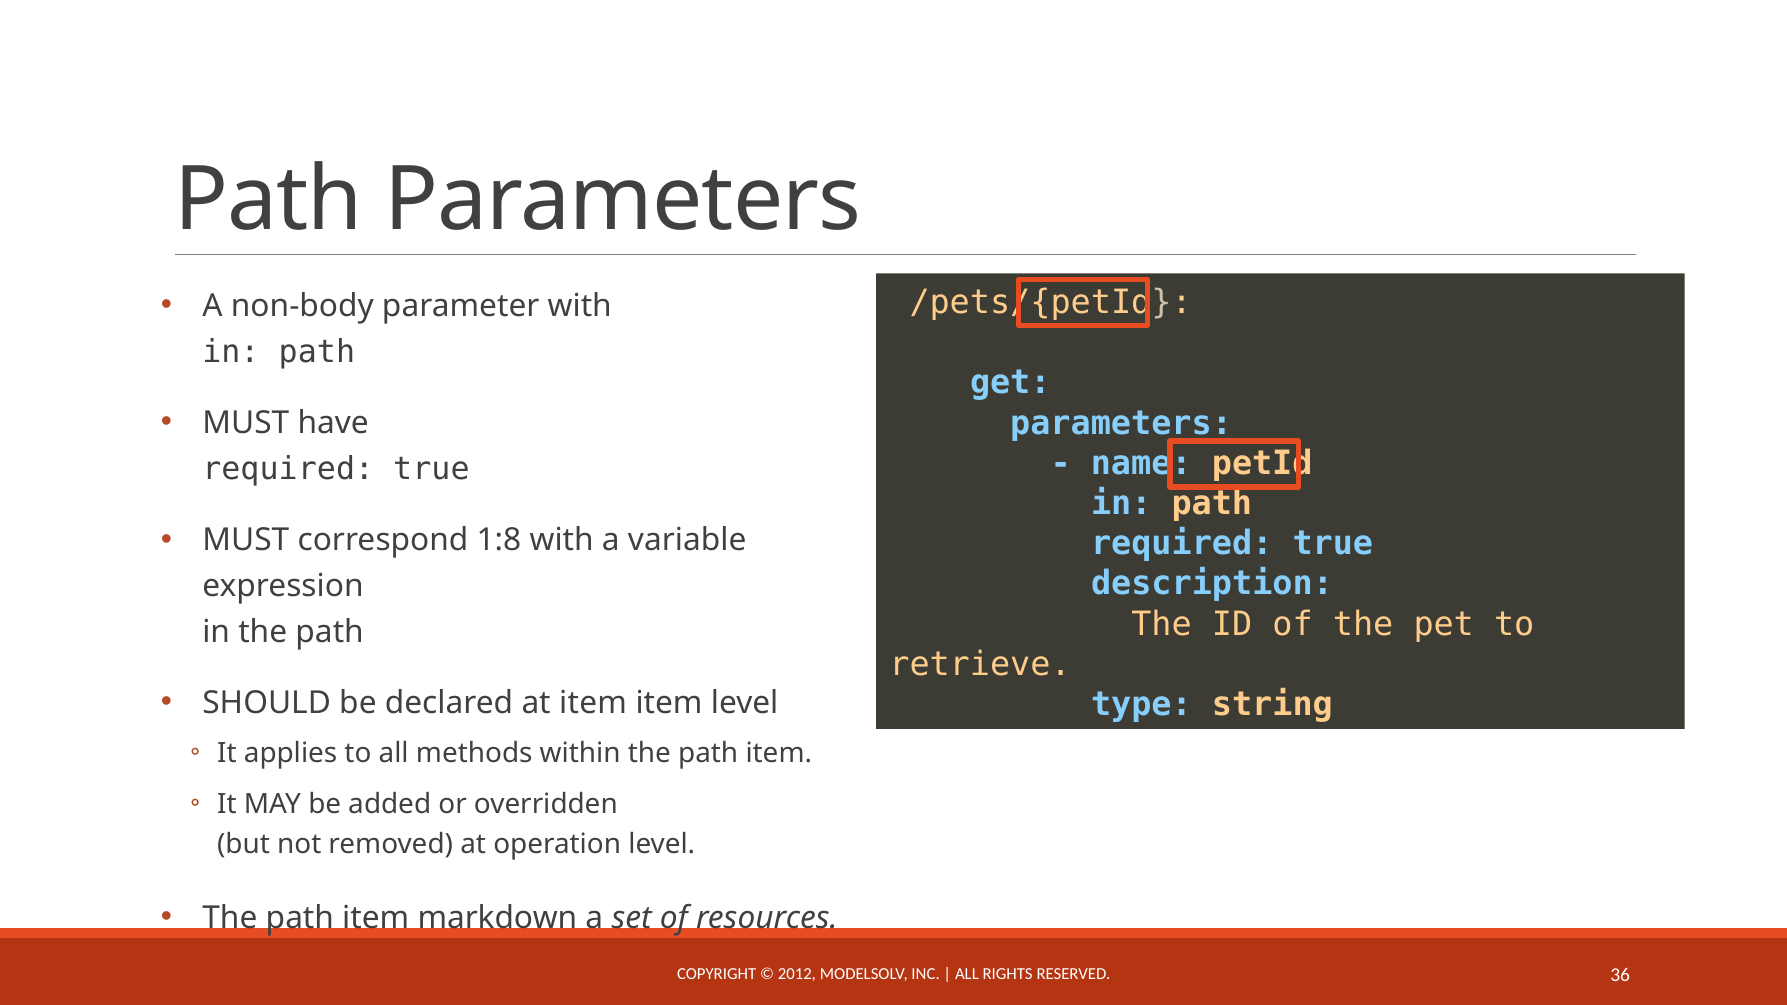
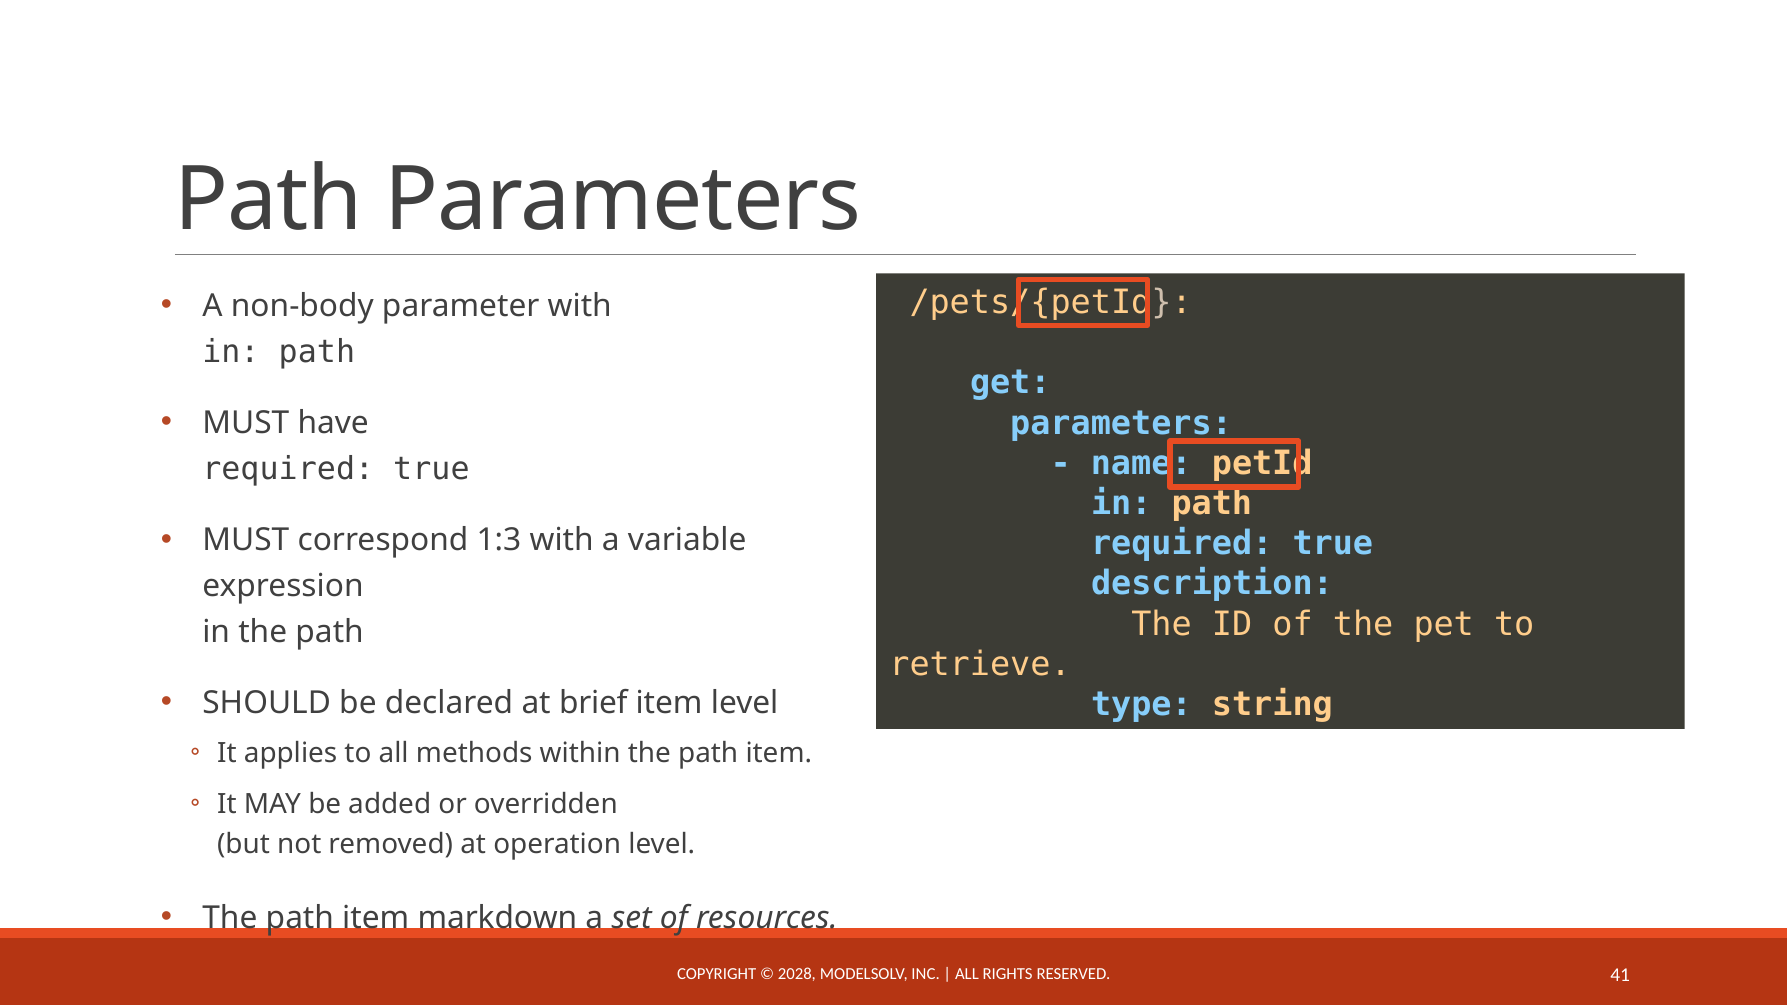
1:8: 1:8 -> 1:3 (499, 541)
at item: item -> brief (593, 703)
2012: 2012 -> 2028 (797, 975)
36: 36 -> 41 (1620, 975)
